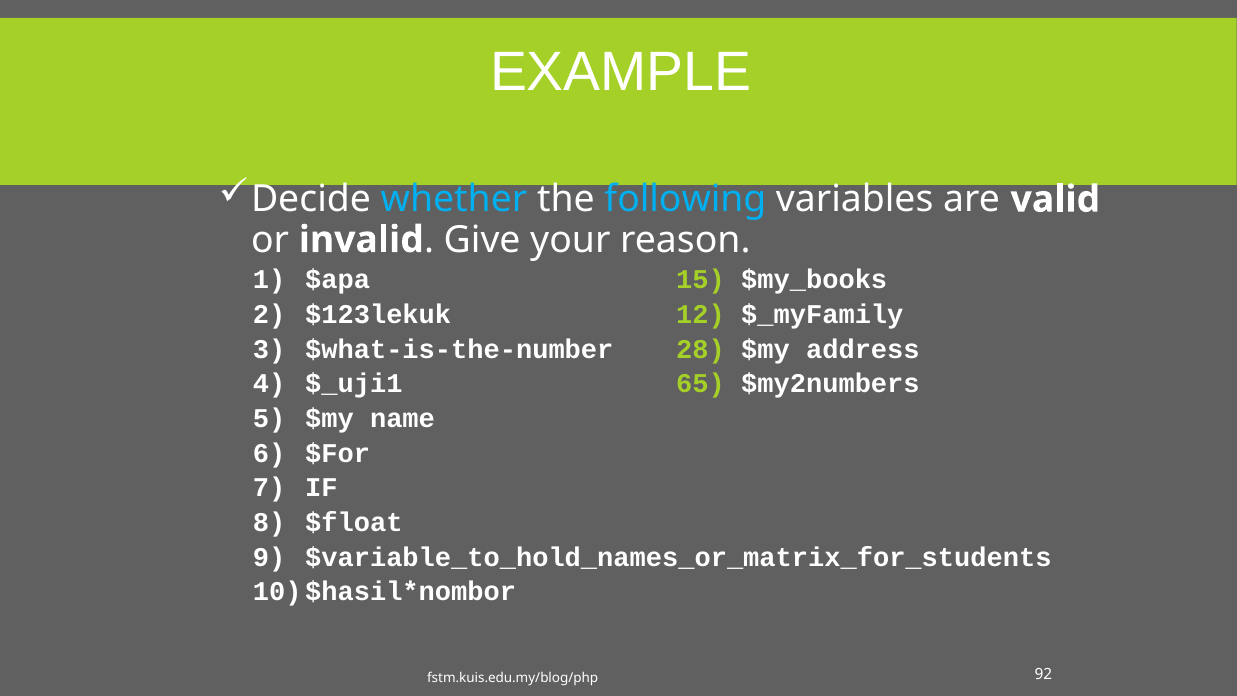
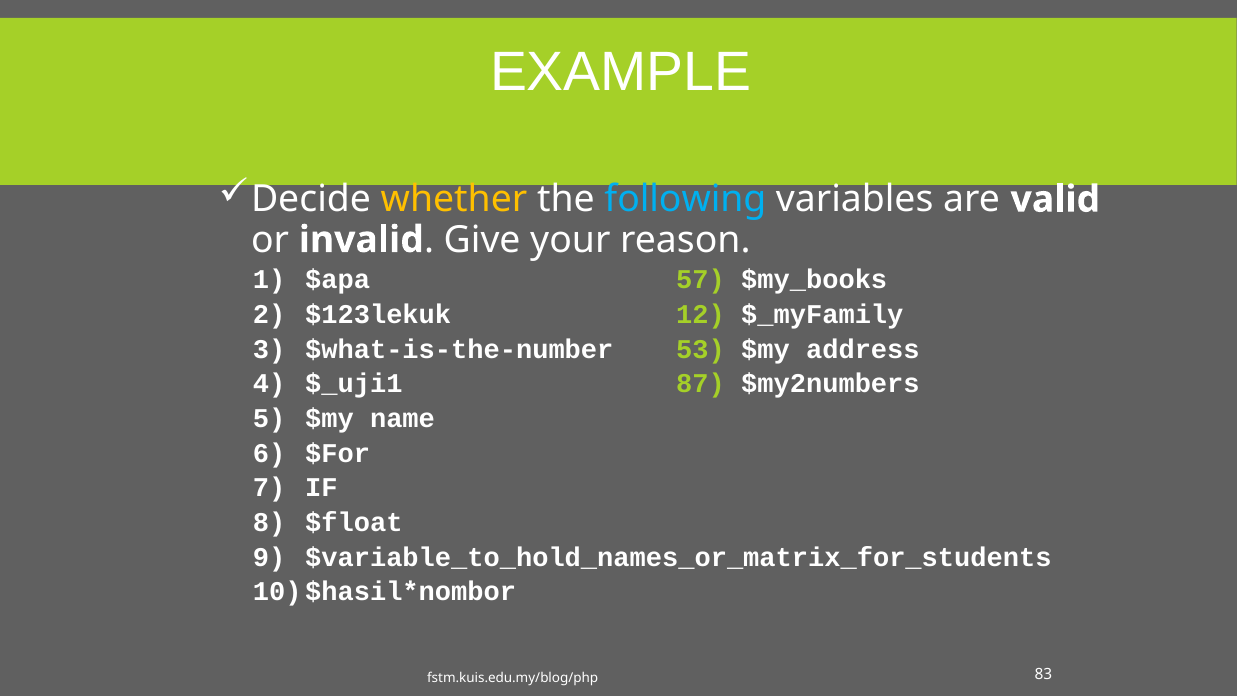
whether colour: light blue -> yellow (454, 199)
15: 15 -> 57 (701, 280)
28: 28 -> 53 (701, 349)
65: 65 -> 87 (701, 384)
92: 92 -> 83 (1043, 674)
